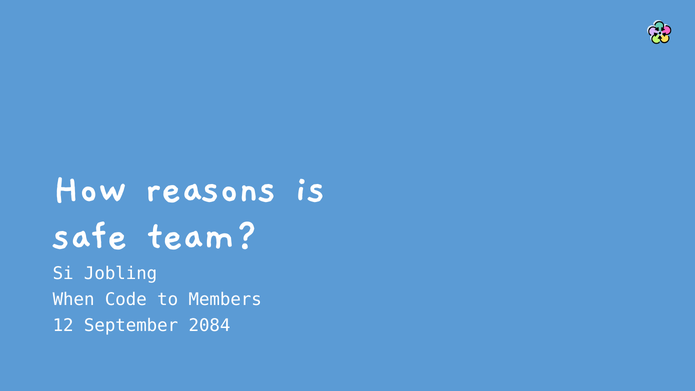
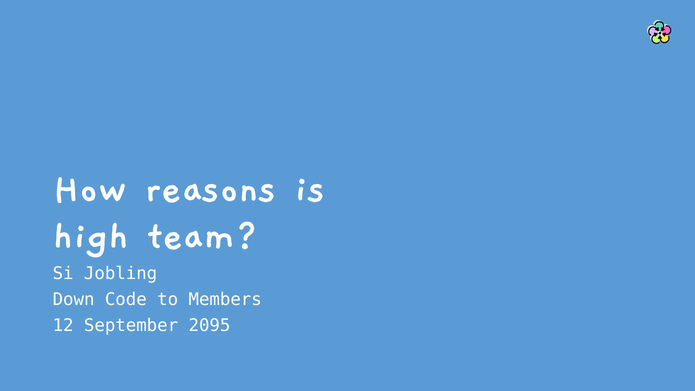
safe: safe -> high (91, 234)
When: When -> Down (74, 300)
2084: 2084 -> 2095 (209, 326)
